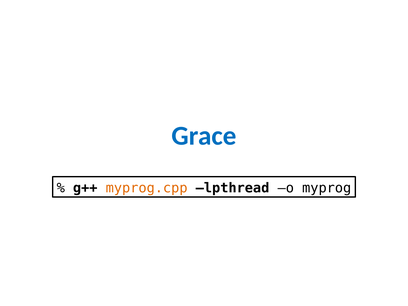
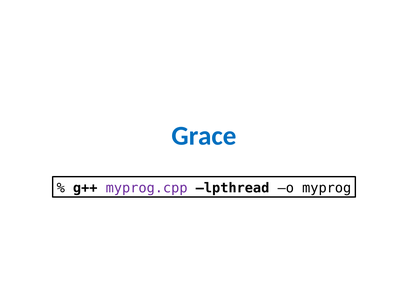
myprog.cpp colour: orange -> purple (147, 188)
